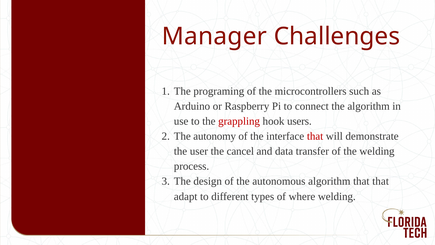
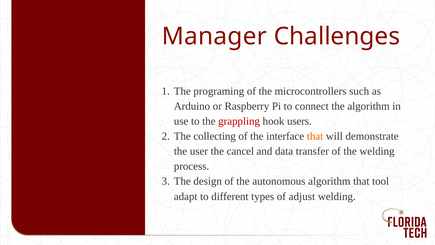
autonomy: autonomy -> collecting (215, 136)
that colour: red -> orange (315, 136)
that that: that -> tool (381, 181)
where: where -> adjust (302, 196)
